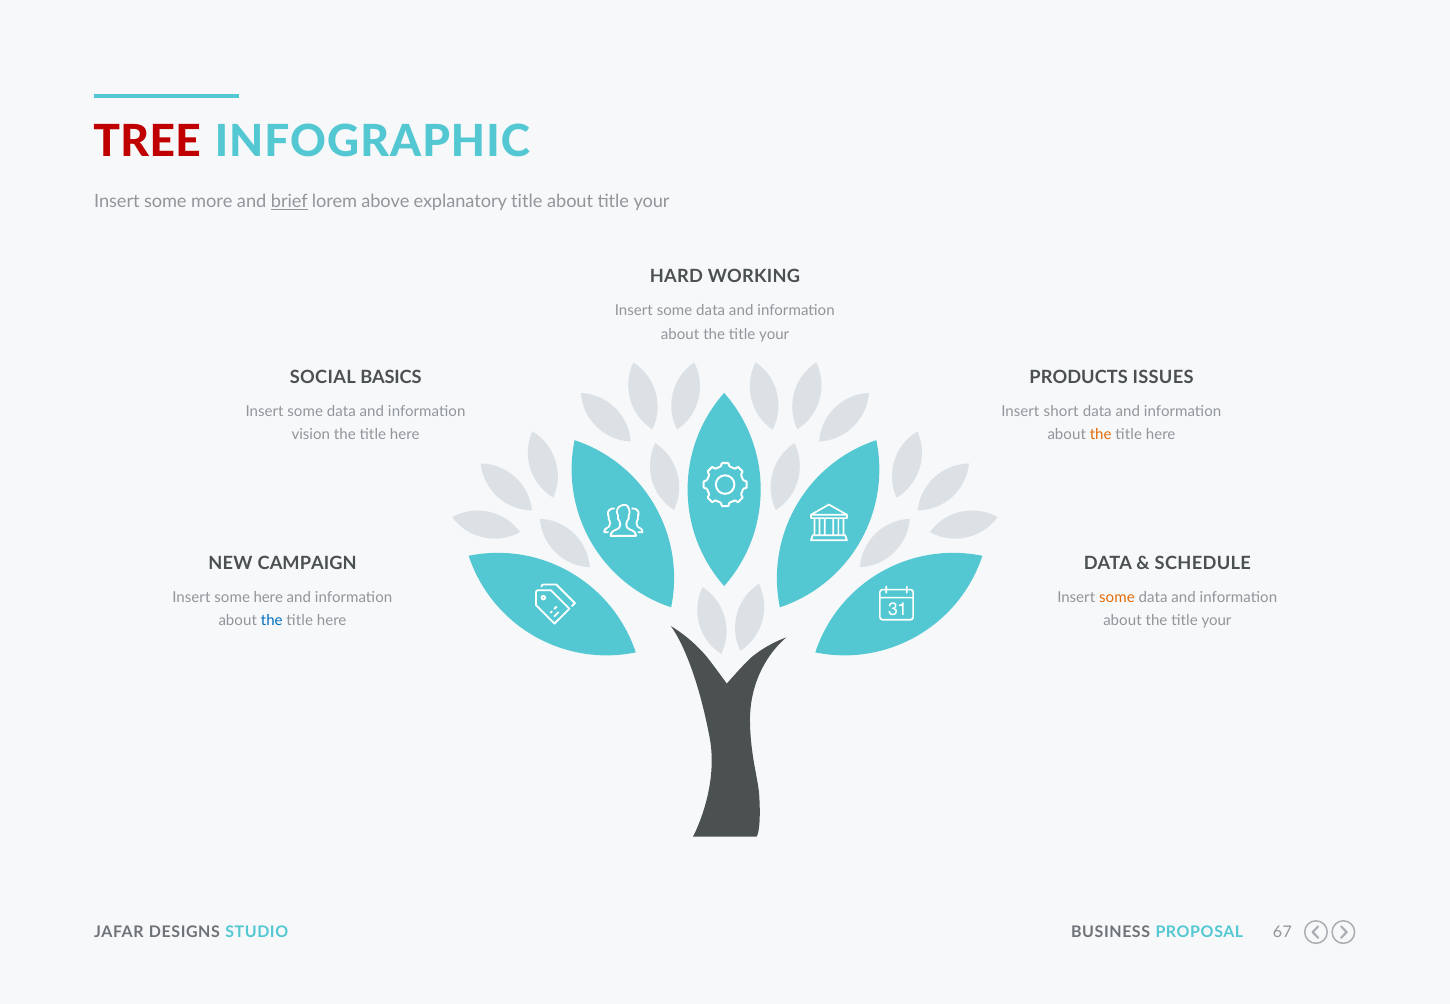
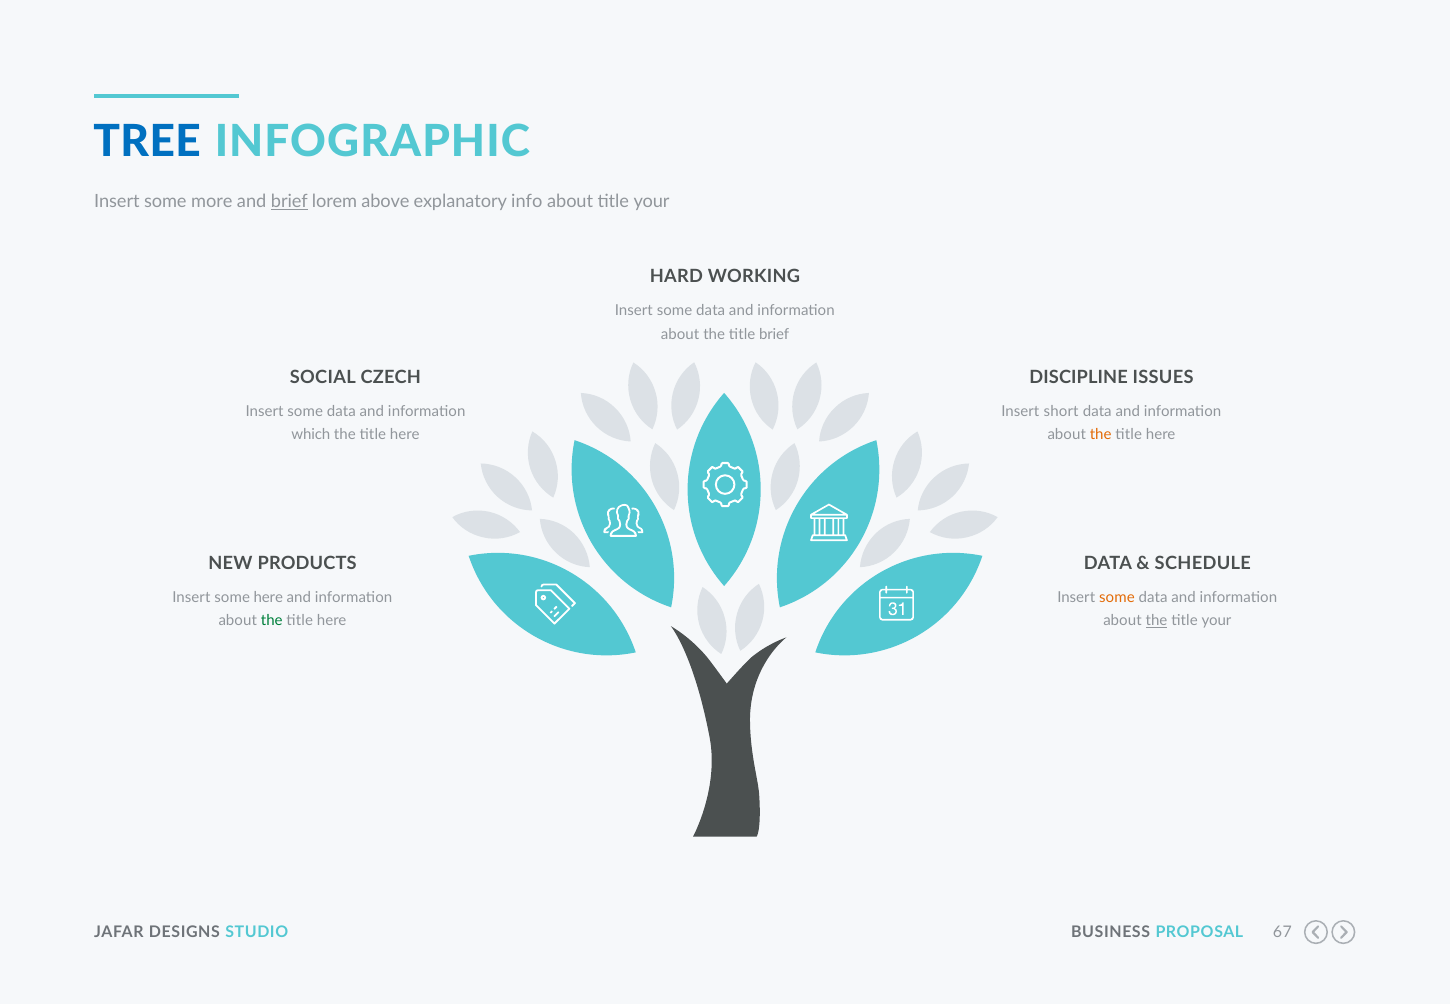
TREE colour: red -> blue (147, 142)
explanatory title: title -> info (527, 202)
your: your -> brief (774, 334)
BASICS: BASICS -> CZECH (391, 377)
PRODUCTS: PRODUCTS -> DISCIPLINE (1079, 377)
vision: vision -> which (311, 435)
CAMPAIGN: CAMPAIGN -> PRODUCTS (307, 563)
the colour: blue -> green (272, 621)
the underline: none -> present (1157, 621)
